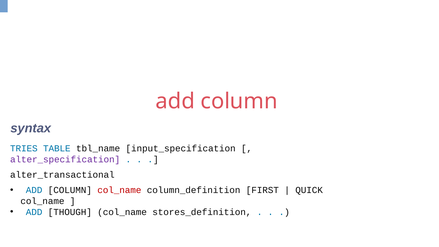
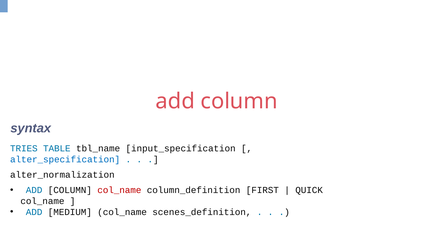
alter_specification colour: purple -> blue (65, 159)
alter_transactional: alter_transactional -> alter_normalization (62, 175)
THOUGH: THOUGH -> MEDIUM (70, 212)
stores_definition: stores_definition -> scenes_definition (202, 212)
